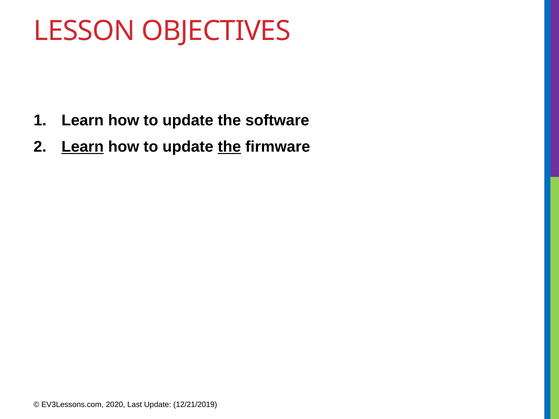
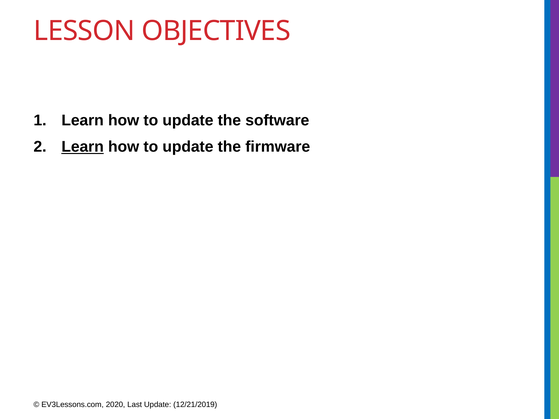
the underline: present -> none (229, 147)
